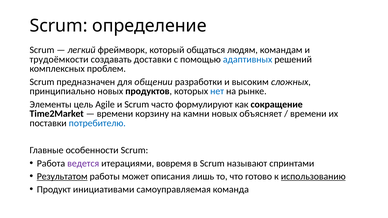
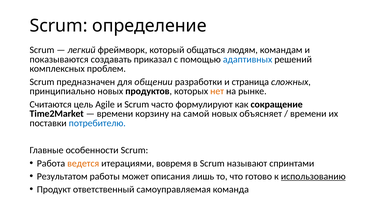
трудоёмкости: трудоёмкости -> показываются (59, 59)
доставки: доставки -> приказал (153, 59)
высоким: высоким -> страница (250, 82)
нет colour: blue -> orange (217, 91)
Элементы: Элементы -> Считаются (51, 104)
камни: камни -> самой (196, 114)
ведется colour: purple -> orange (83, 164)
Результатом underline: present -> none (62, 177)
инициативами: инициативами -> ответственный (104, 190)
